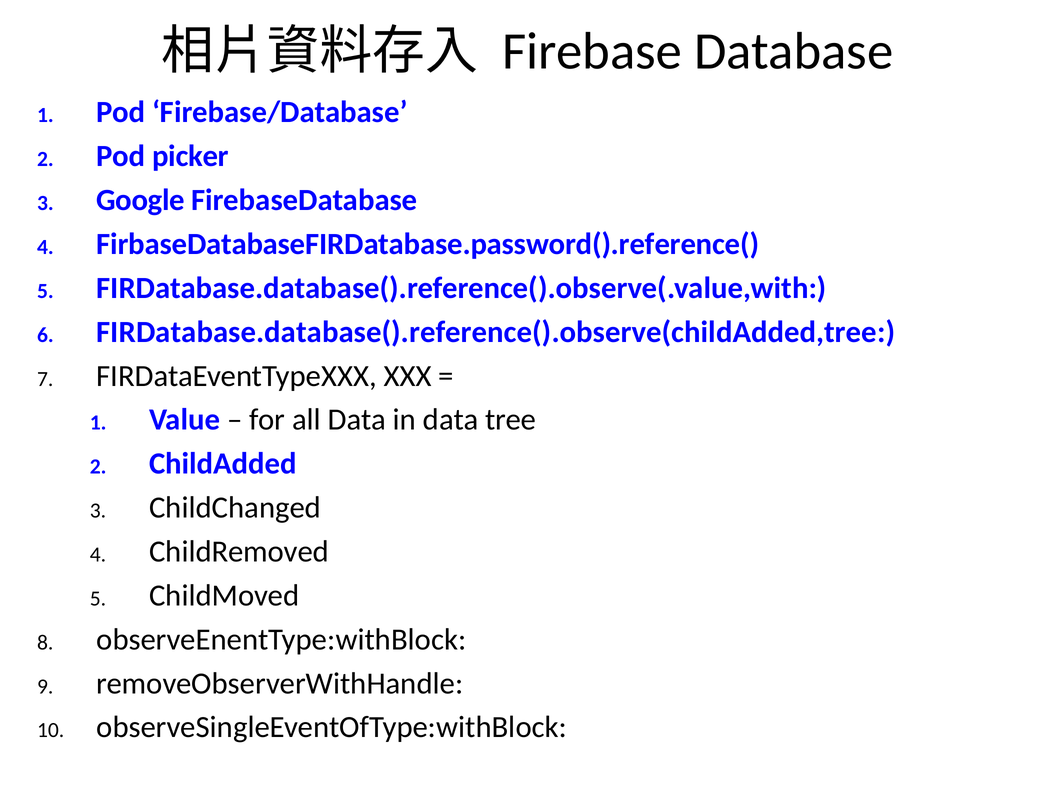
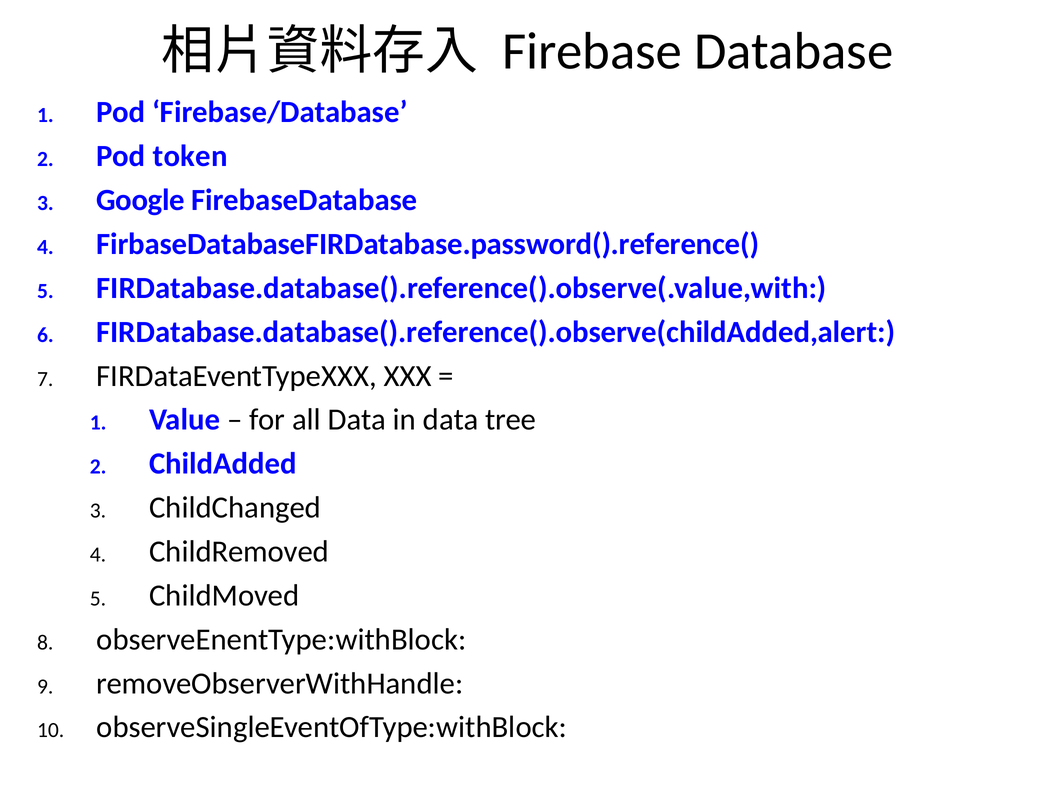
picker: picker -> token (190, 156)
FIRDatabase.database().reference().observe(childAdded,tree: FIRDatabase.database().reference().observe(childAdded,tree -> FIRDatabase.database().reference().observe(childAdded,alert (496, 332)
